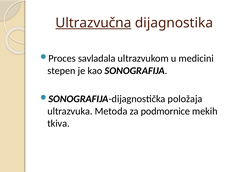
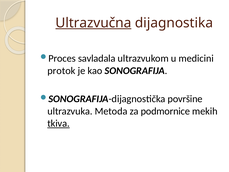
stepen: stepen -> protok (61, 71)
položaja: položaja -> površine (185, 99)
tkiva underline: none -> present (59, 123)
